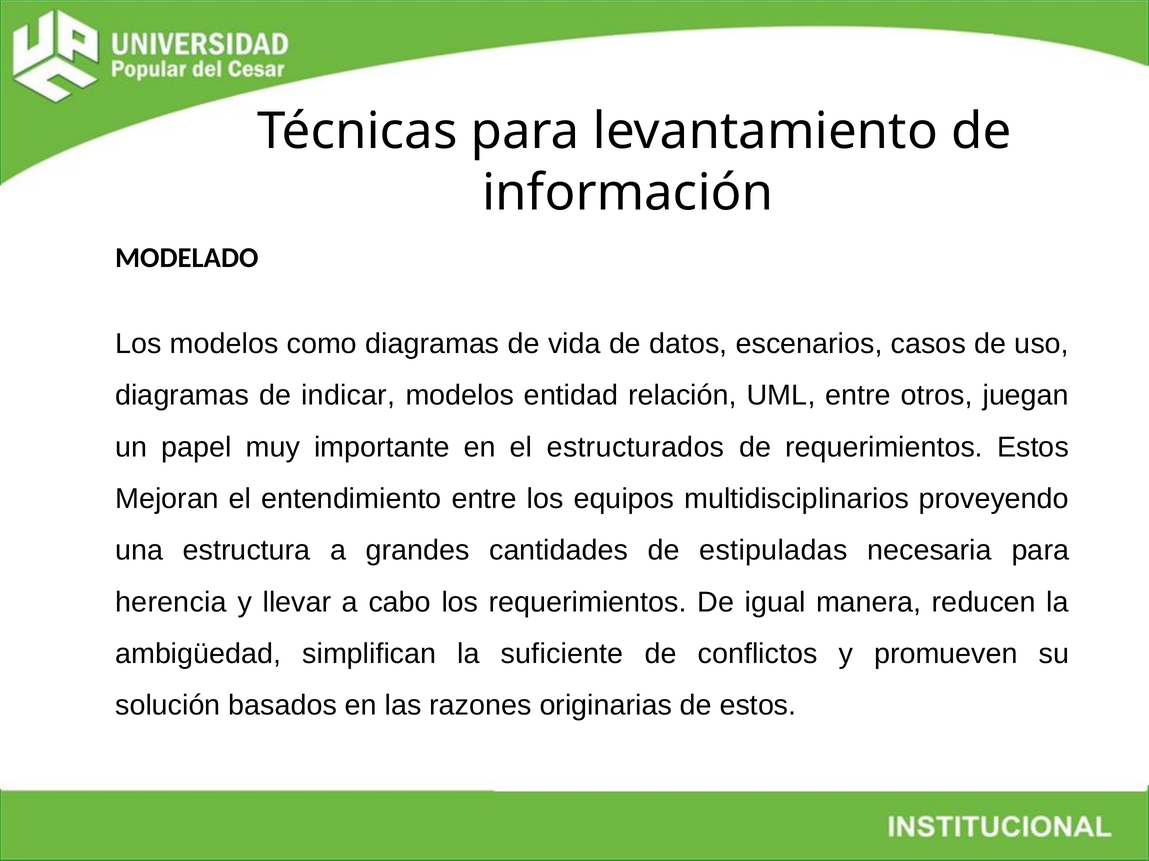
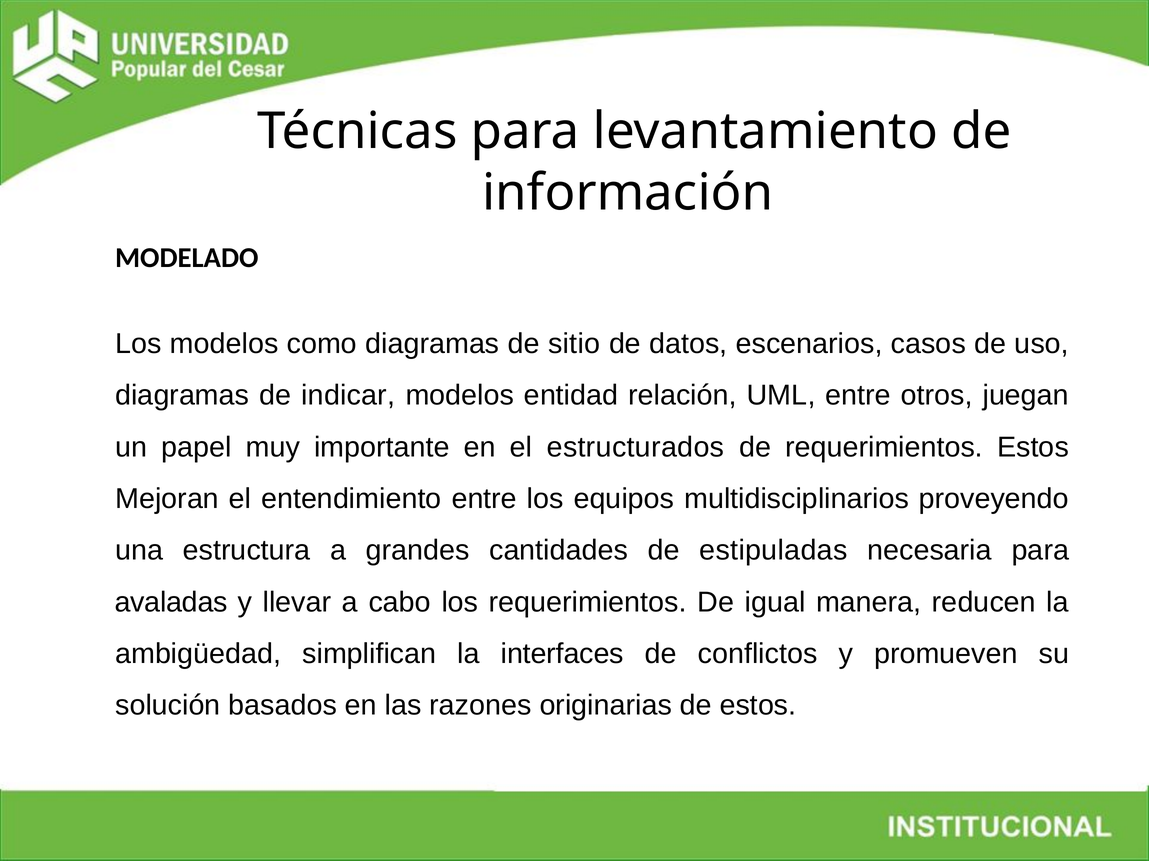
vida: vida -> sitio (574, 344)
herencia: herencia -> avaladas (171, 603)
suficiente: suficiente -> interfaces (562, 654)
